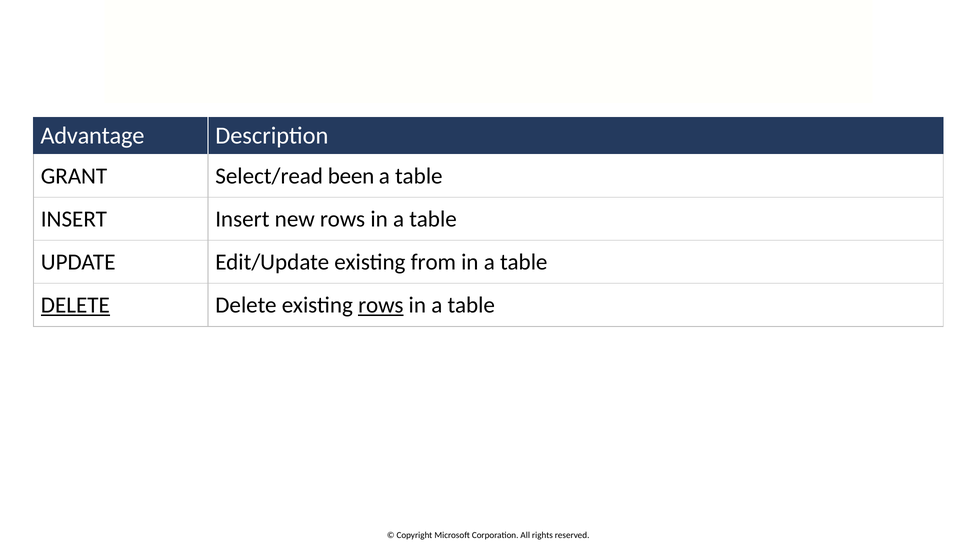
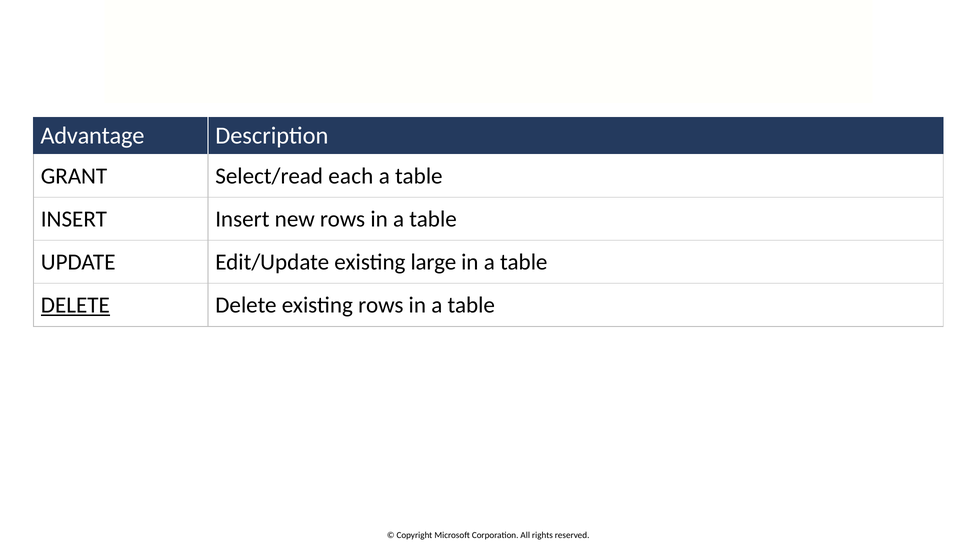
been: been -> each (351, 176)
from: from -> large (433, 262)
rows underline: present -> none (381, 305)
